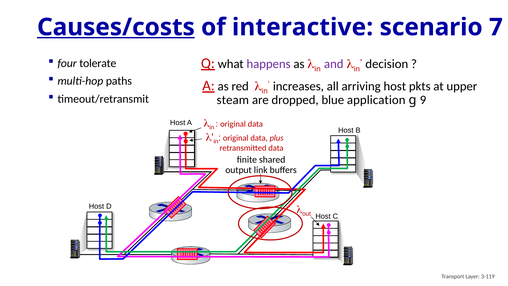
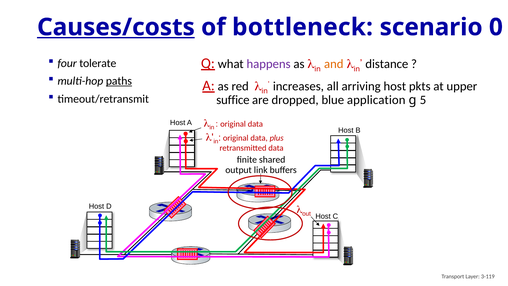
interactive: interactive -> bottleneck (303, 27)
7: 7 -> 0 (496, 27)
and colour: purple -> orange (334, 64)
decision: decision -> distance (387, 64)
paths underline: none -> present (119, 81)
steam: steam -> suffice (233, 100)
9: 9 -> 5 (423, 100)
